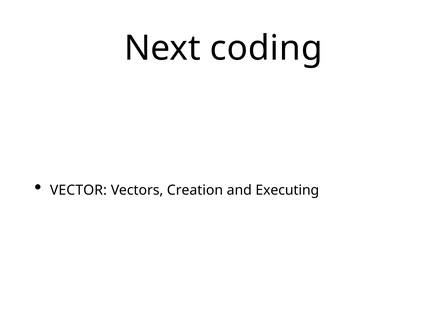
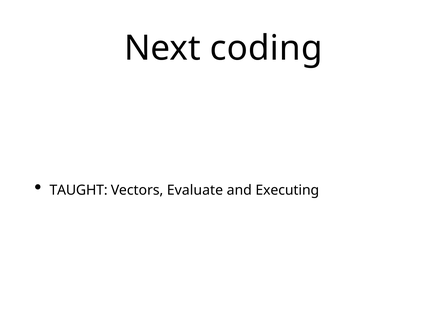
VECTOR: VECTOR -> TAUGHT (79, 190)
Creation: Creation -> Evaluate (195, 190)
